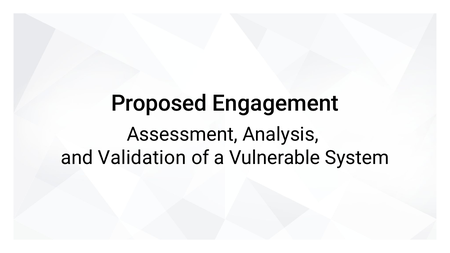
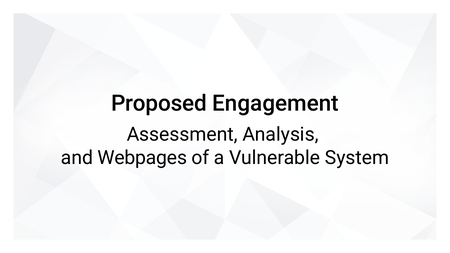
Validation: Validation -> Webpages (142, 158)
